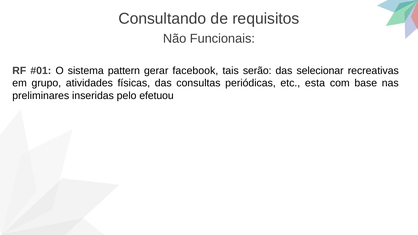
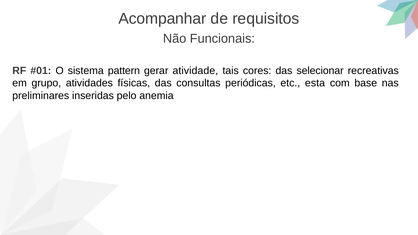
Consultando: Consultando -> Acompanhar (162, 19)
facebook: facebook -> atividade (195, 71)
serão: serão -> cores (257, 71)
efetuou: efetuou -> anemia (156, 96)
